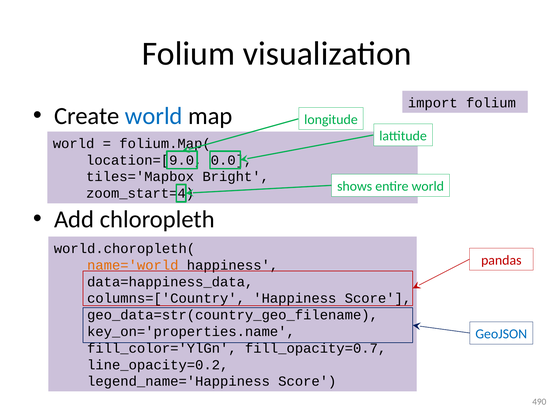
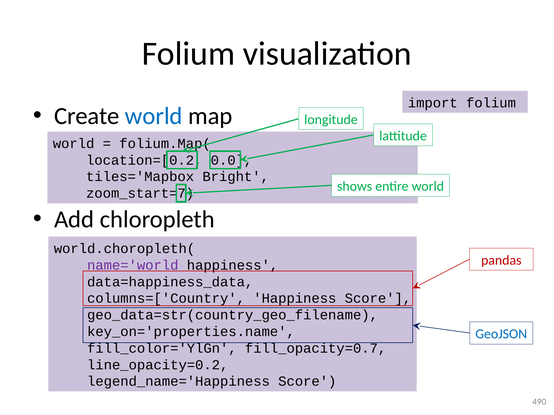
location=[9.0: location=[9.0 -> location=[0.2 (144, 160)
zoom_start=4: zoom_start=4 -> zoom_start=7 (140, 194)
name='world colour: orange -> purple (133, 265)
